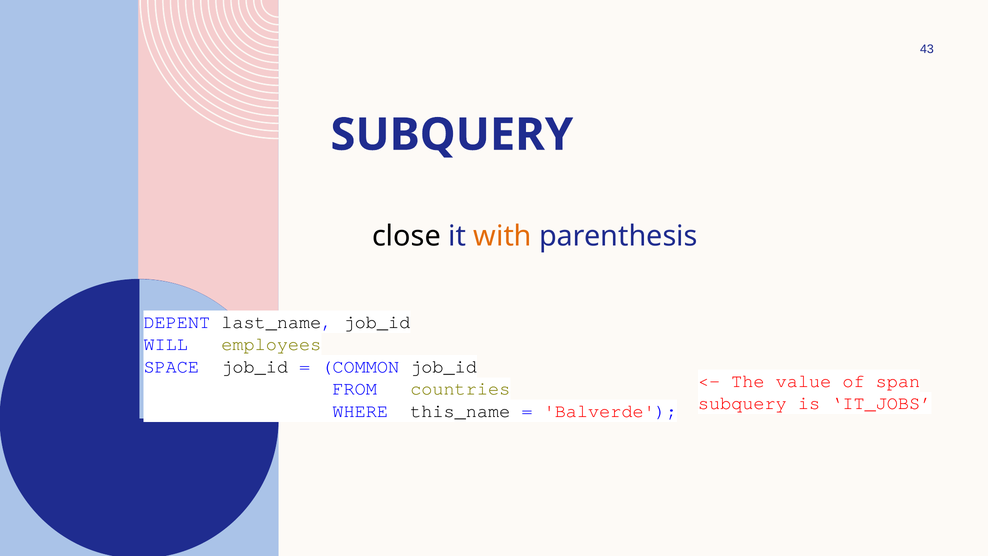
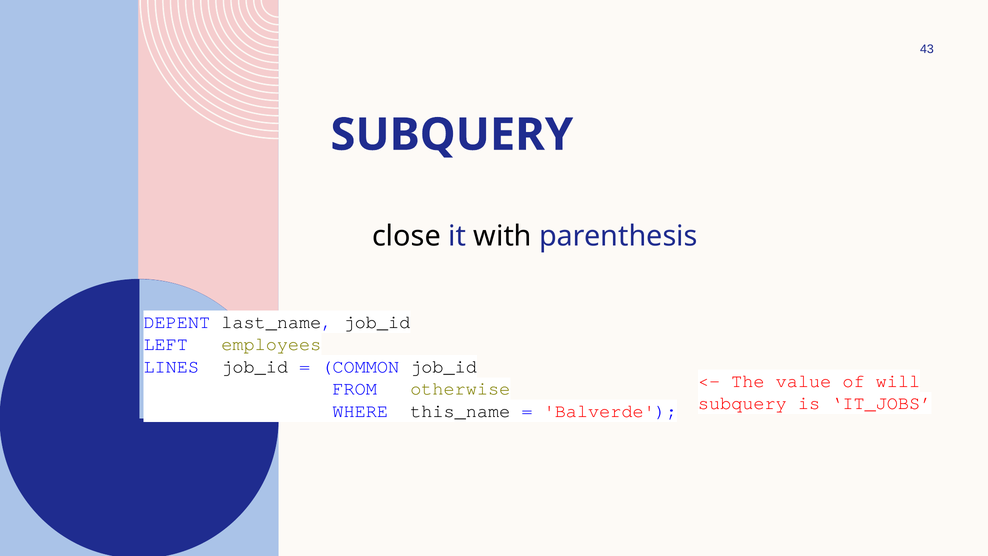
with colour: orange -> black (503, 236)
WILL: WILL -> LEFT (166, 344)
SPACE: SPACE -> LINES (171, 366)
span: span -> will (898, 381)
countries: countries -> otherwise (460, 389)
